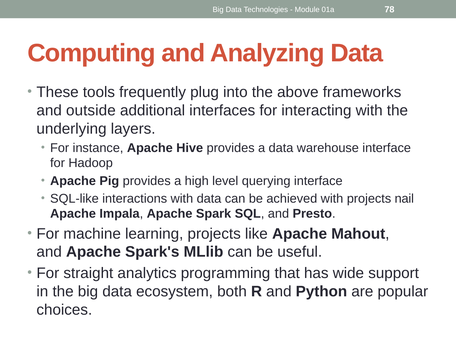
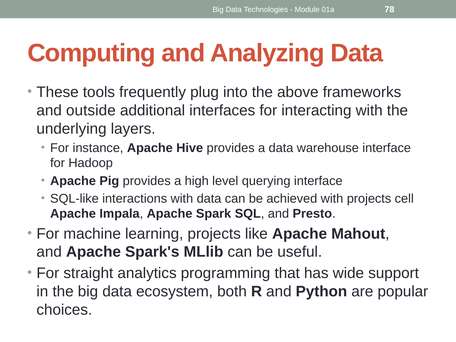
nail: nail -> cell (404, 199)
